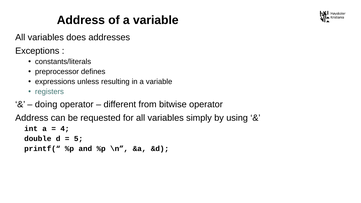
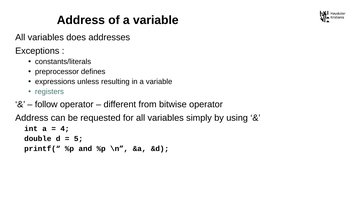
doing: doing -> follow (46, 104)
